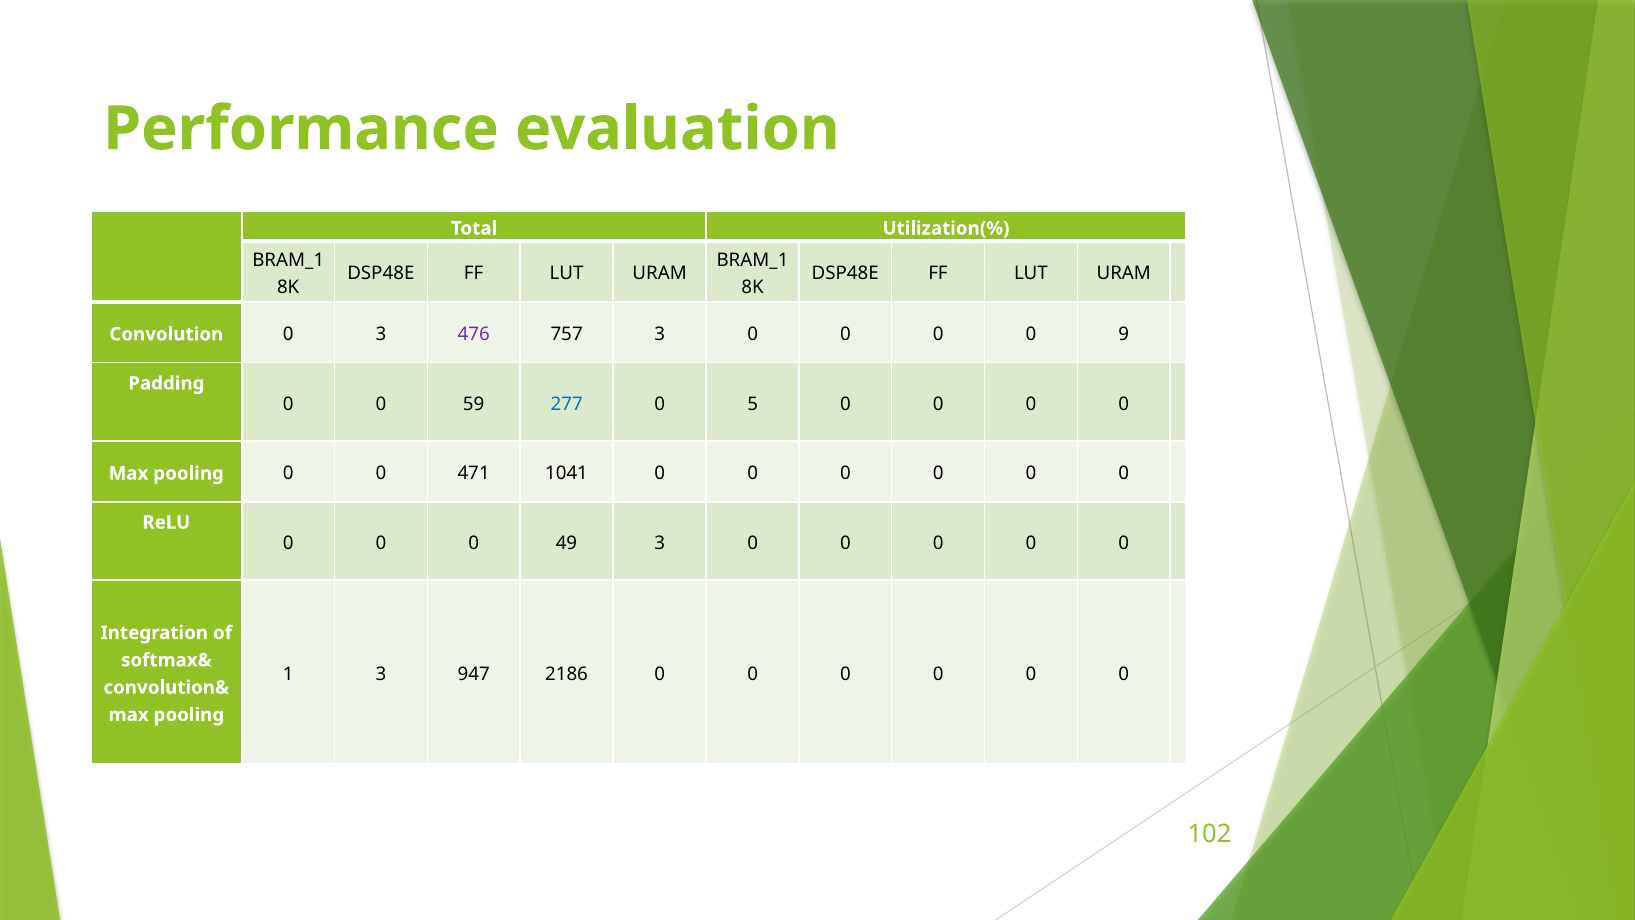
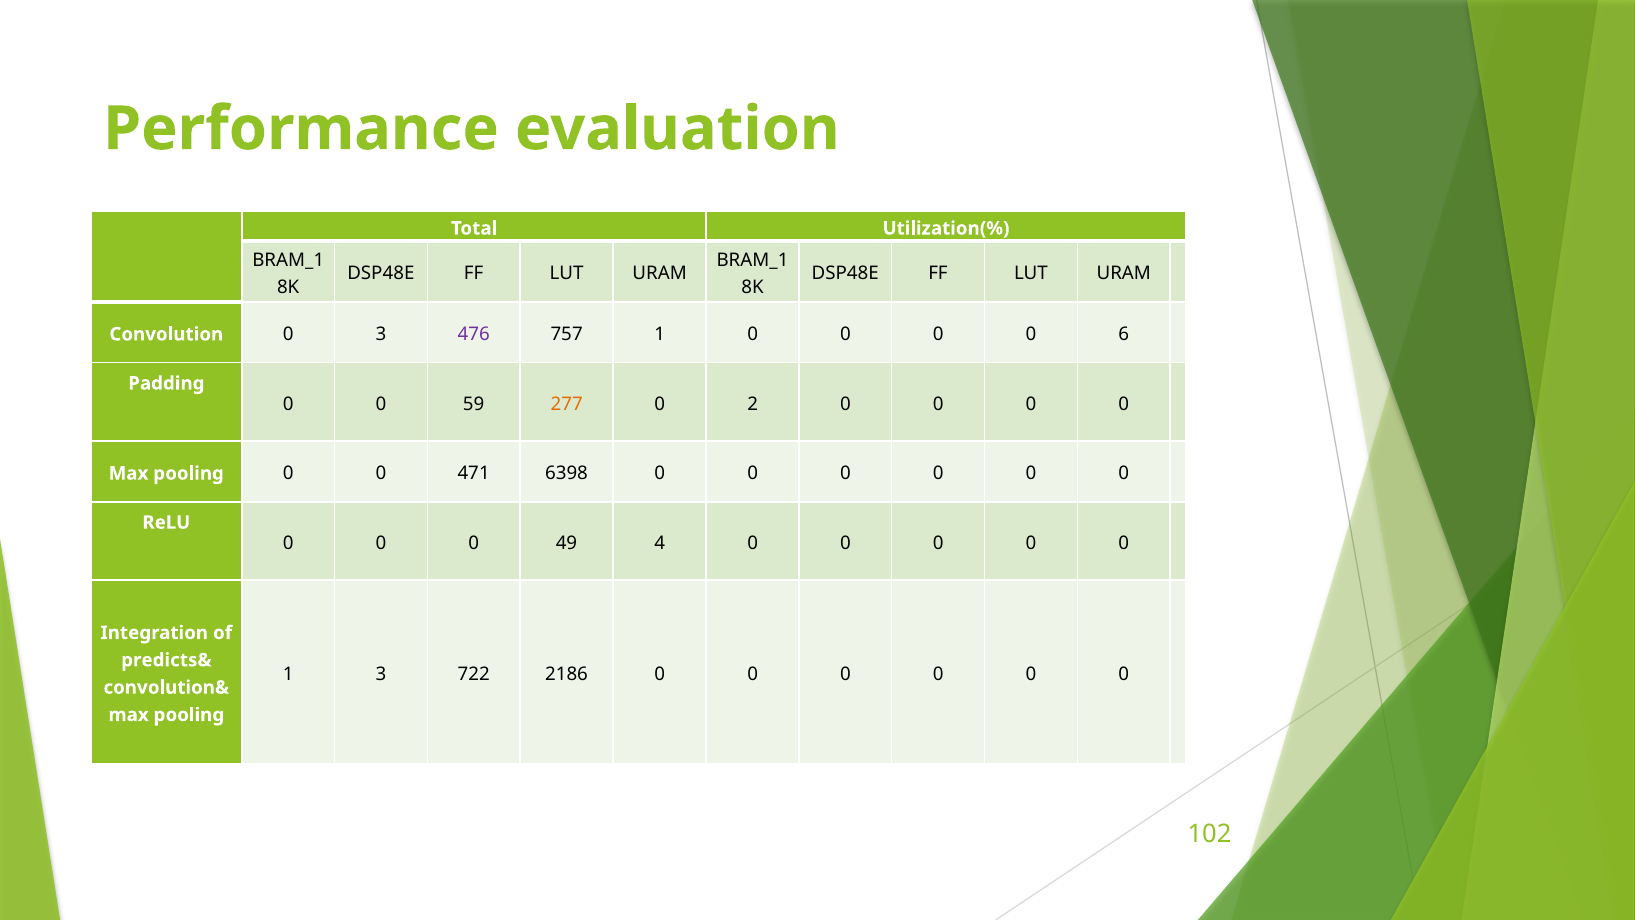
757 3: 3 -> 1 (660, 334)
9: 9 -> 6 (1124, 334)
277 colour: blue -> orange (567, 404)
5: 5 -> 2 (753, 404)
1041: 1041 -> 6398 (567, 473)
49 3: 3 -> 4 (660, 543)
softmax&: softmax& -> predicts& (166, 660)
947: 947 -> 722 (474, 674)
